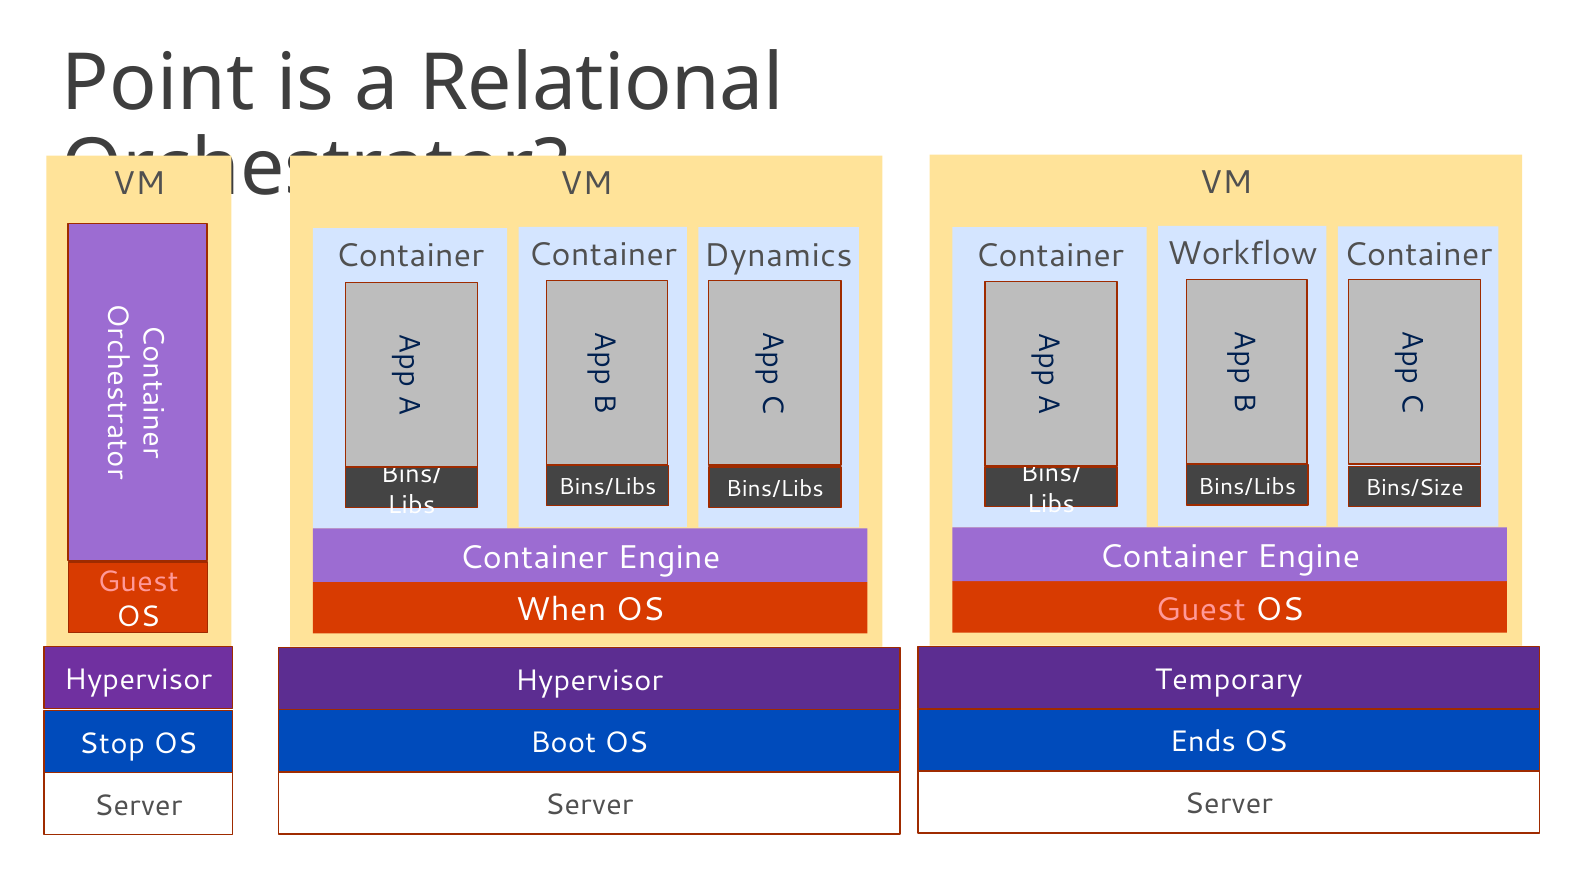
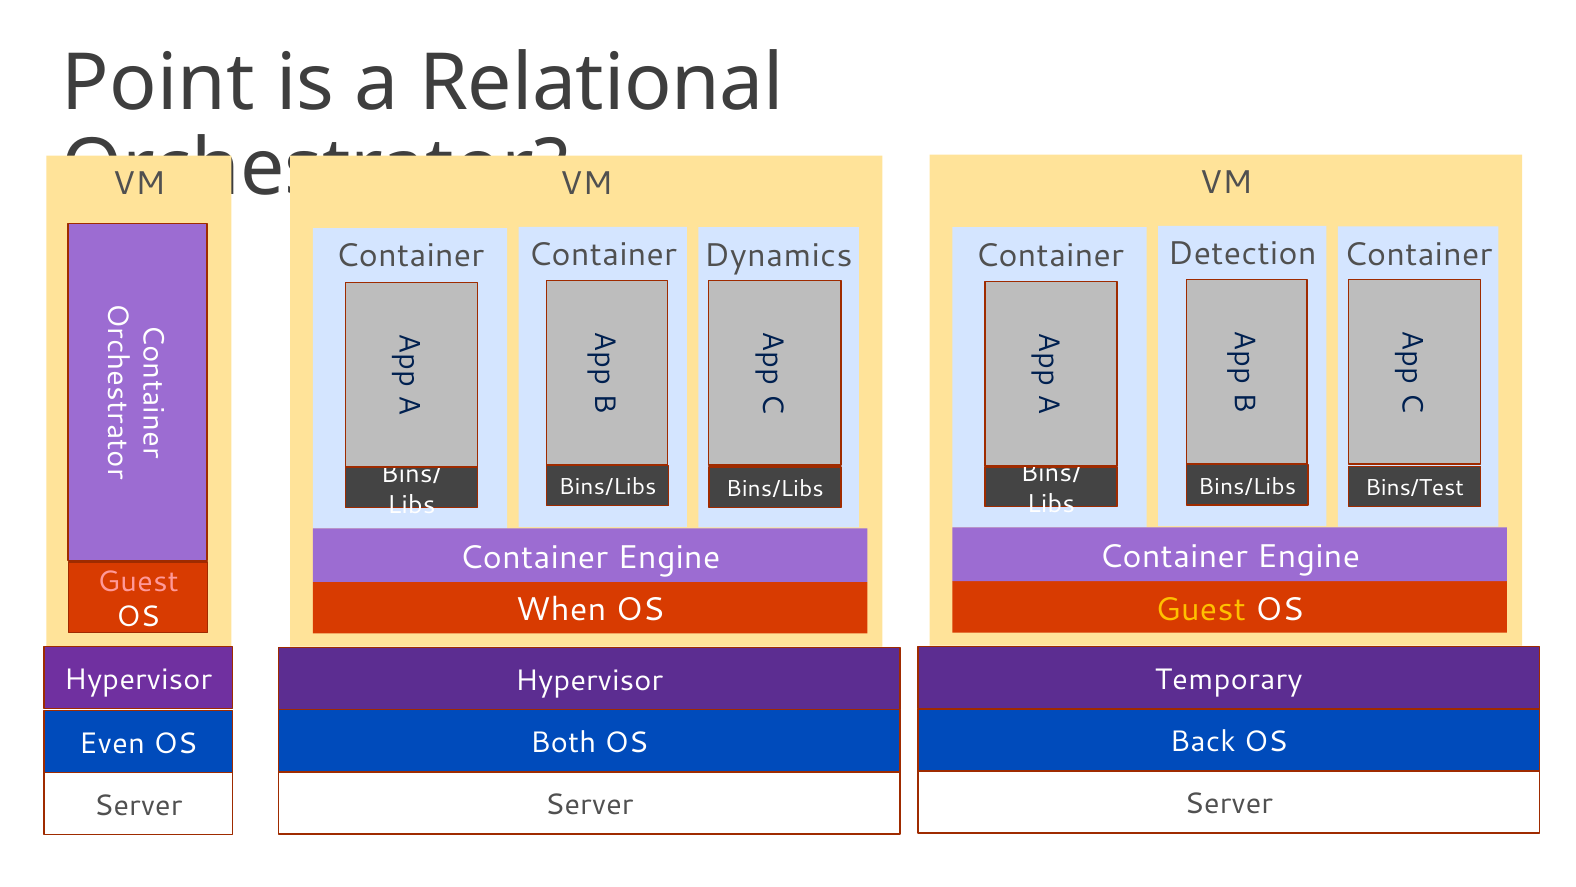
Workflow: Workflow -> Detection (1242, 254)
Bins/Size: Bins/Size -> Bins/Test (1415, 488)
Guest colour: pink -> yellow (1201, 609)
Ends: Ends -> Back (1203, 742)
Boot: Boot -> Both (563, 742)
Stop: Stop -> Even (112, 743)
